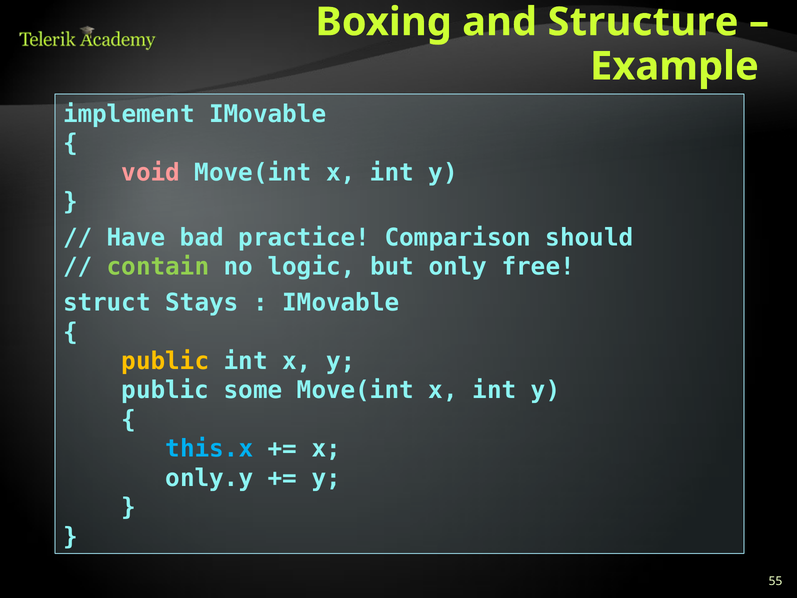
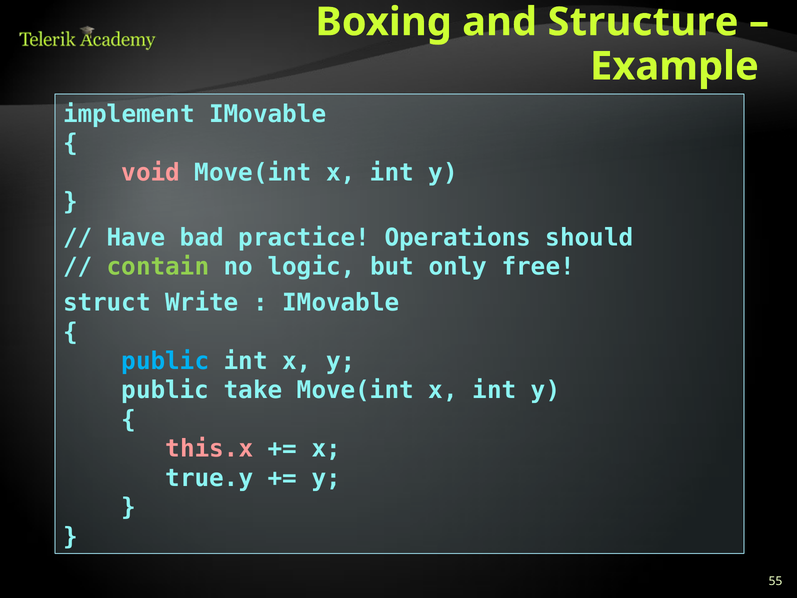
Comparison: Comparison -> Operations (458, 238)
Stays: Stays -> Write (202, 303)
public colour: yellow -> light blue (165, 361)
some: some -> take (253, 390)
this.x colour: light blue -> pink (209, 449)
only.y: only.y -> true.y (209, 478)
